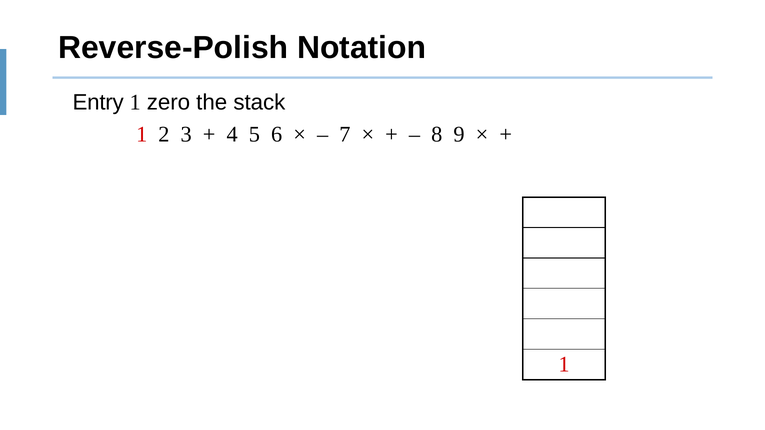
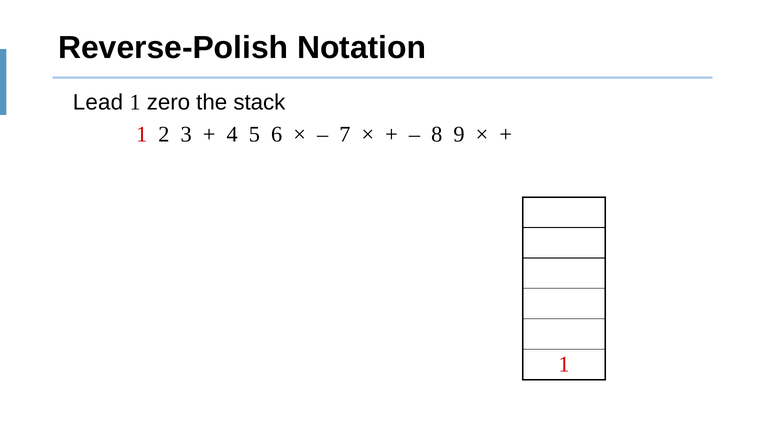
Entry: Entry -> Lead (98, 103)
